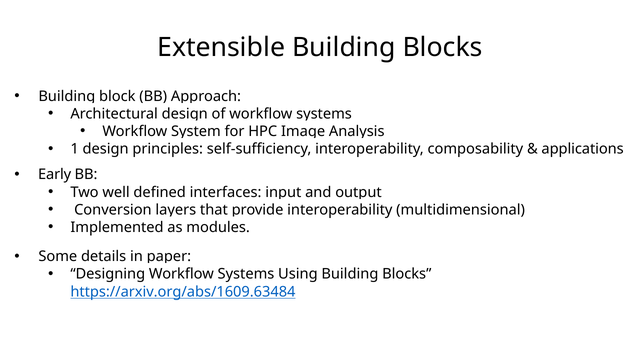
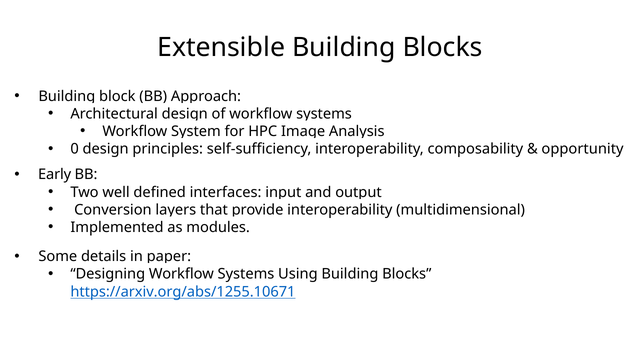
1: 1 -> 0 (75, 149)
applications: applications -> opportunity (583, 149)
https://arxiv.org/abs/1609.63484: https://arxiv.org/abs/1609.63484 -> https://arxiv.org/abs/1255.10671 (183, 292)
